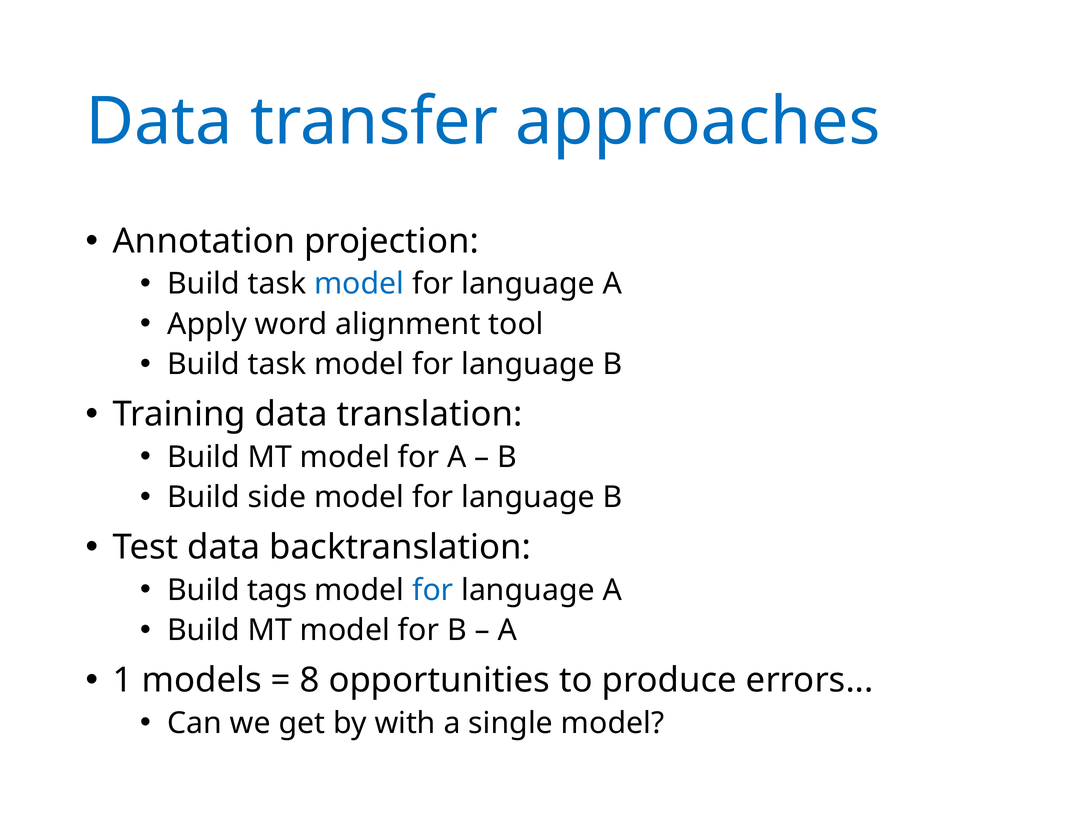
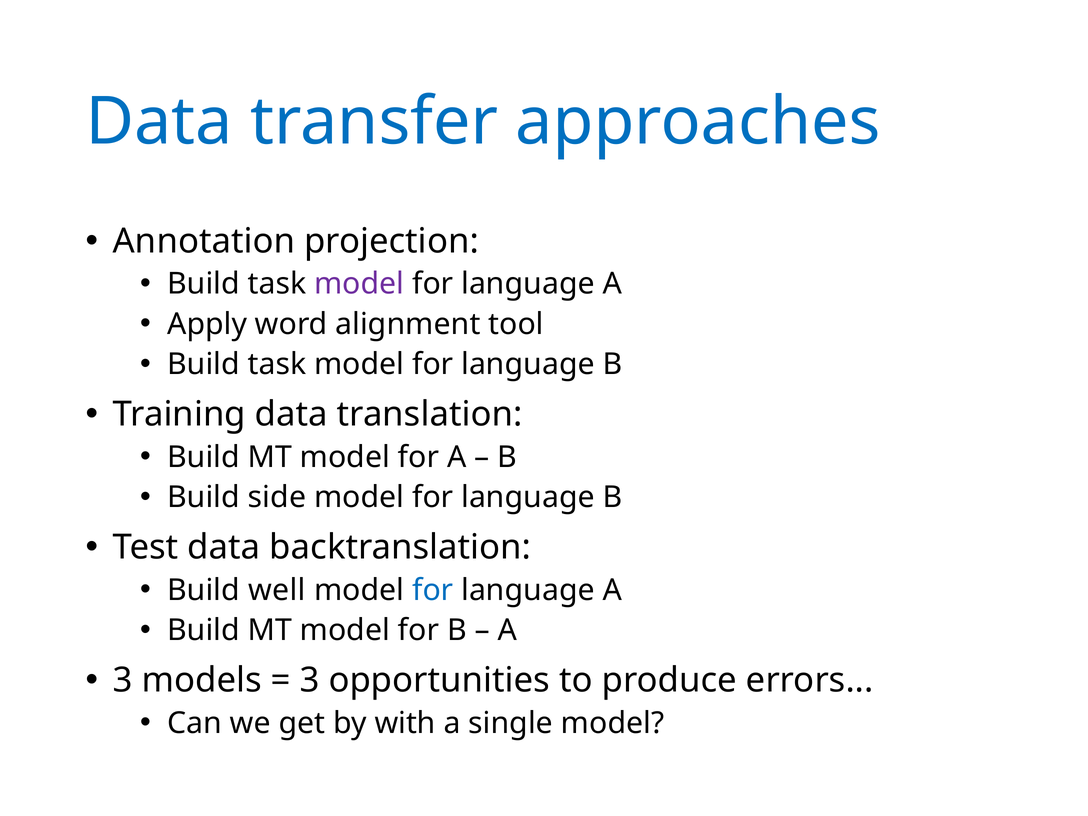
model colour: blue -> purple (359, 284)
tags: tags -> well (277, 590)
1: 1 -> 3 (123, 680)
8: 8 -> 3 (310, 680)
